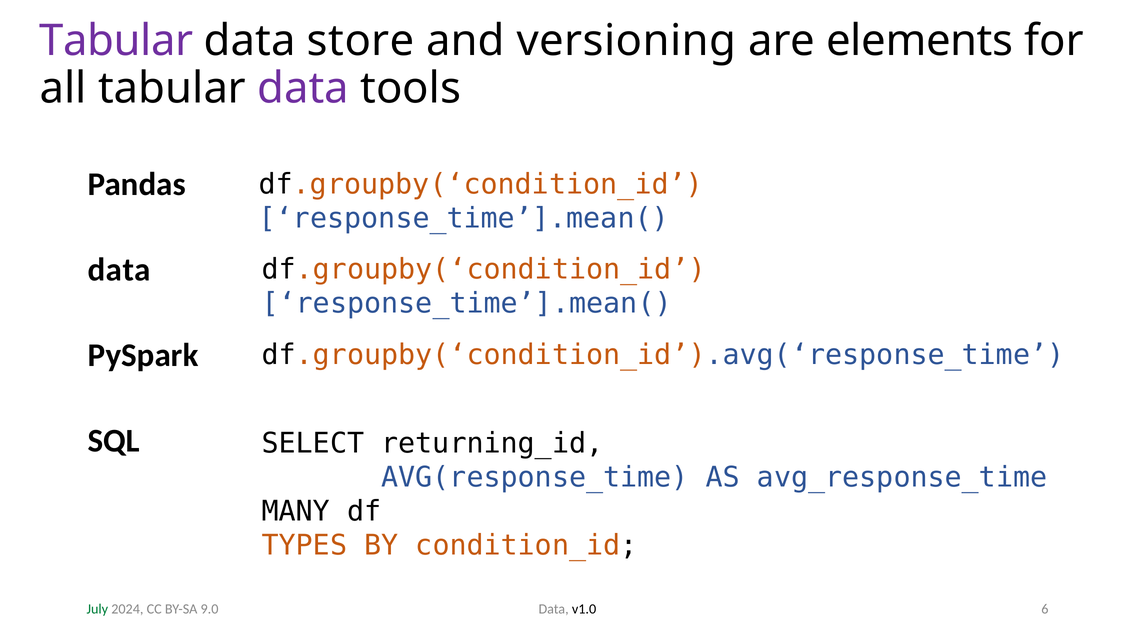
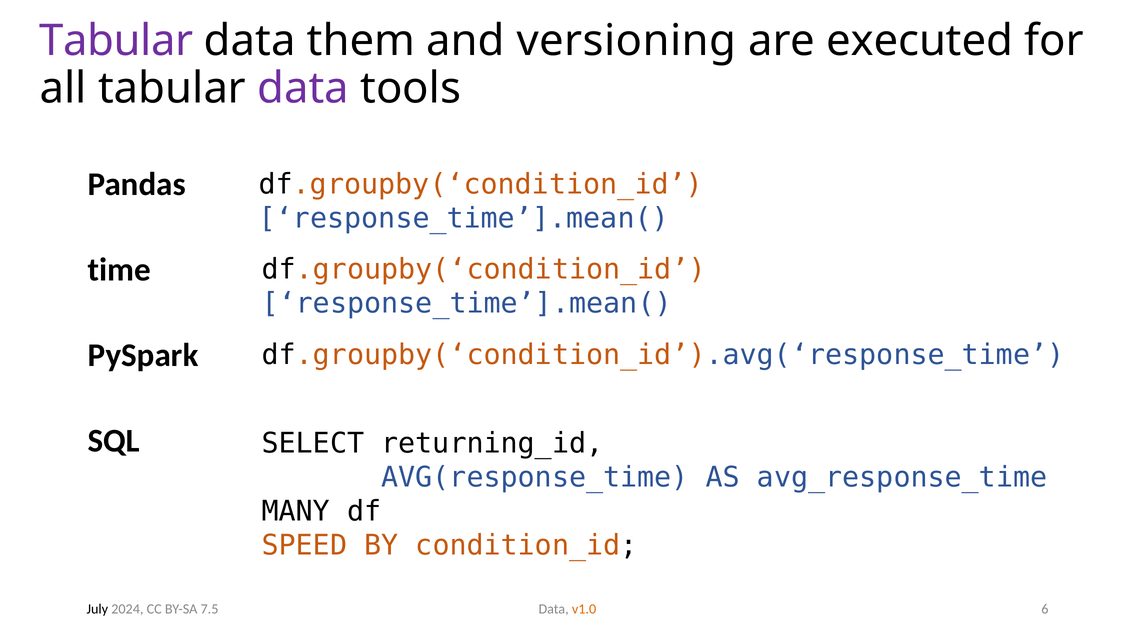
store: store -> them (361, 41)
elements: elements -> executed (920, 41)
data: data -> time (119, 270)
TYPES: TYPES -> SPEED (304, 546)
v1.0 colour: black -> orange (584, 610)
July colour: green -> black (97, 610)
9.0: 9.0 -> 7.5 (209, 610)
